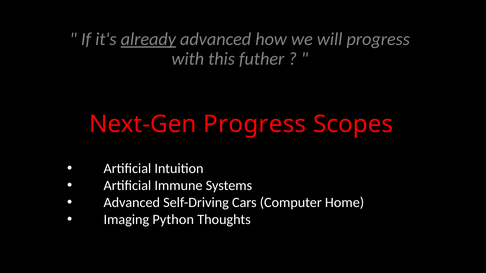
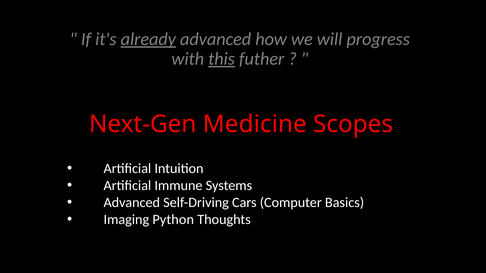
this underline: none -> present (222, 59)
Next-Gen Progress: Progress -> Medicine (255, 124)
Home: Home -> Basics (345, 203)
